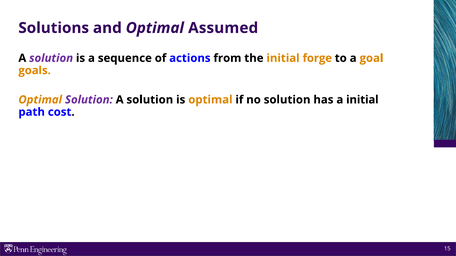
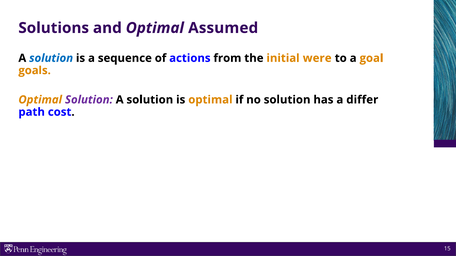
solution colour: purple -> blue (51, 58)
forge: forge -> were (317, 58)
a initial: initial -> differ (362, 100)
